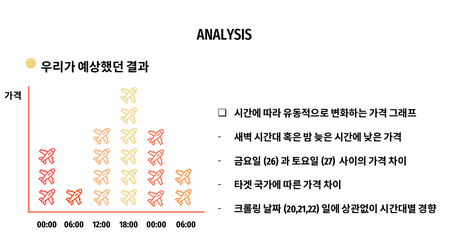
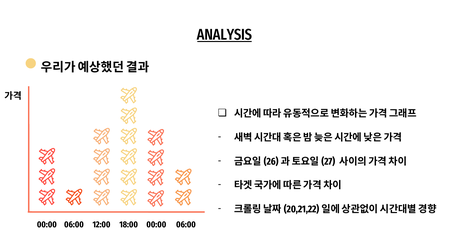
ANALYSIS underline: none -> present (225, 35)
